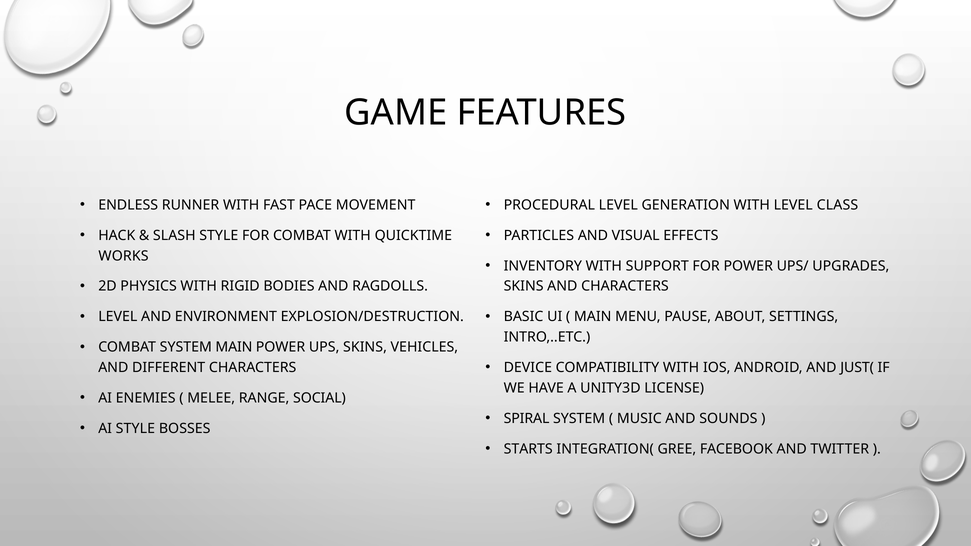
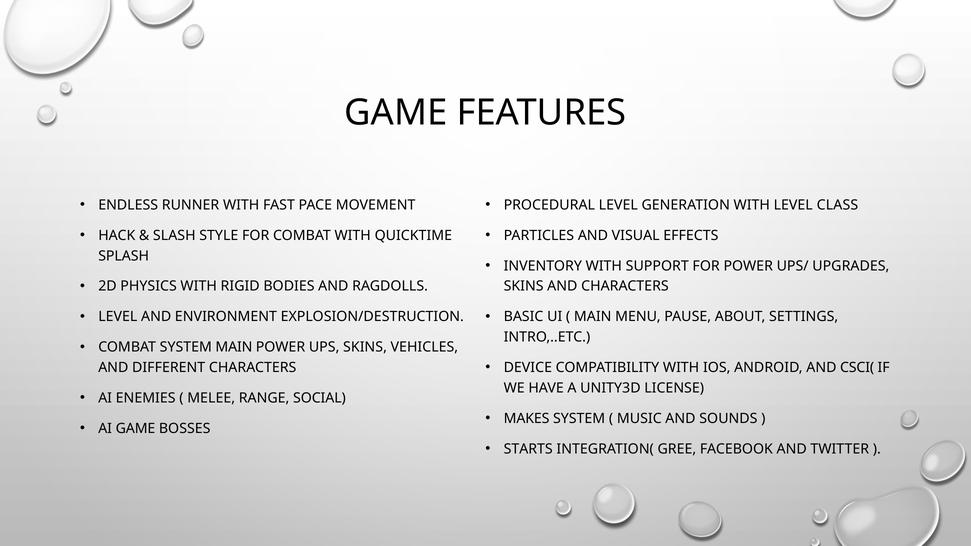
WORKS: WORKS -> SPLASH (124, 256)
JUST(: JUST( -> CSCI( (857, 368)
SPIRAL: SPIRAL -> MAKES (527, 419)
AI STYLE: STYLE -> GAME (136, 429)
